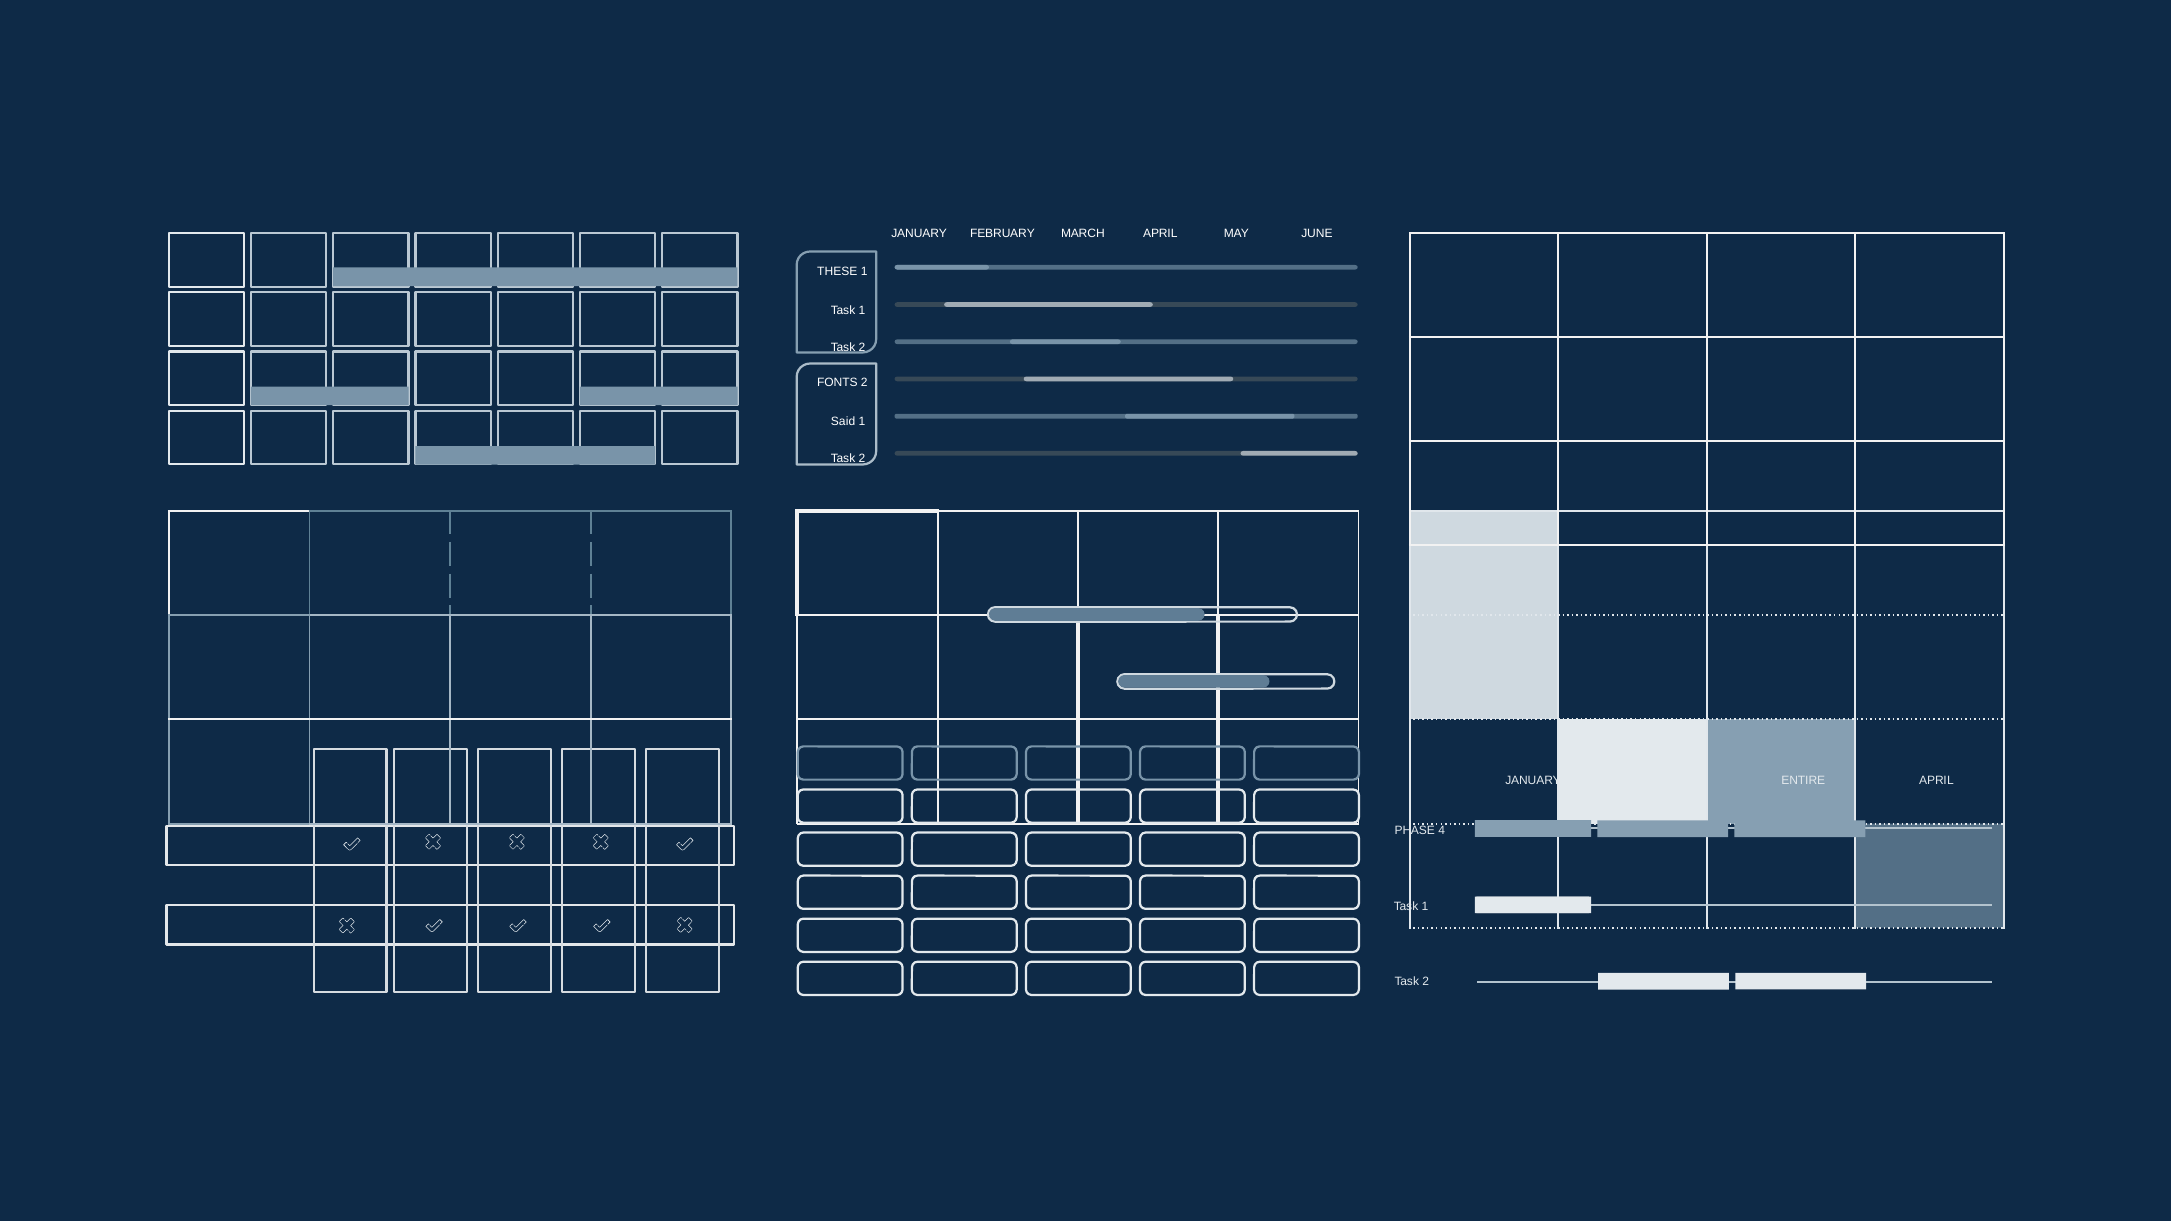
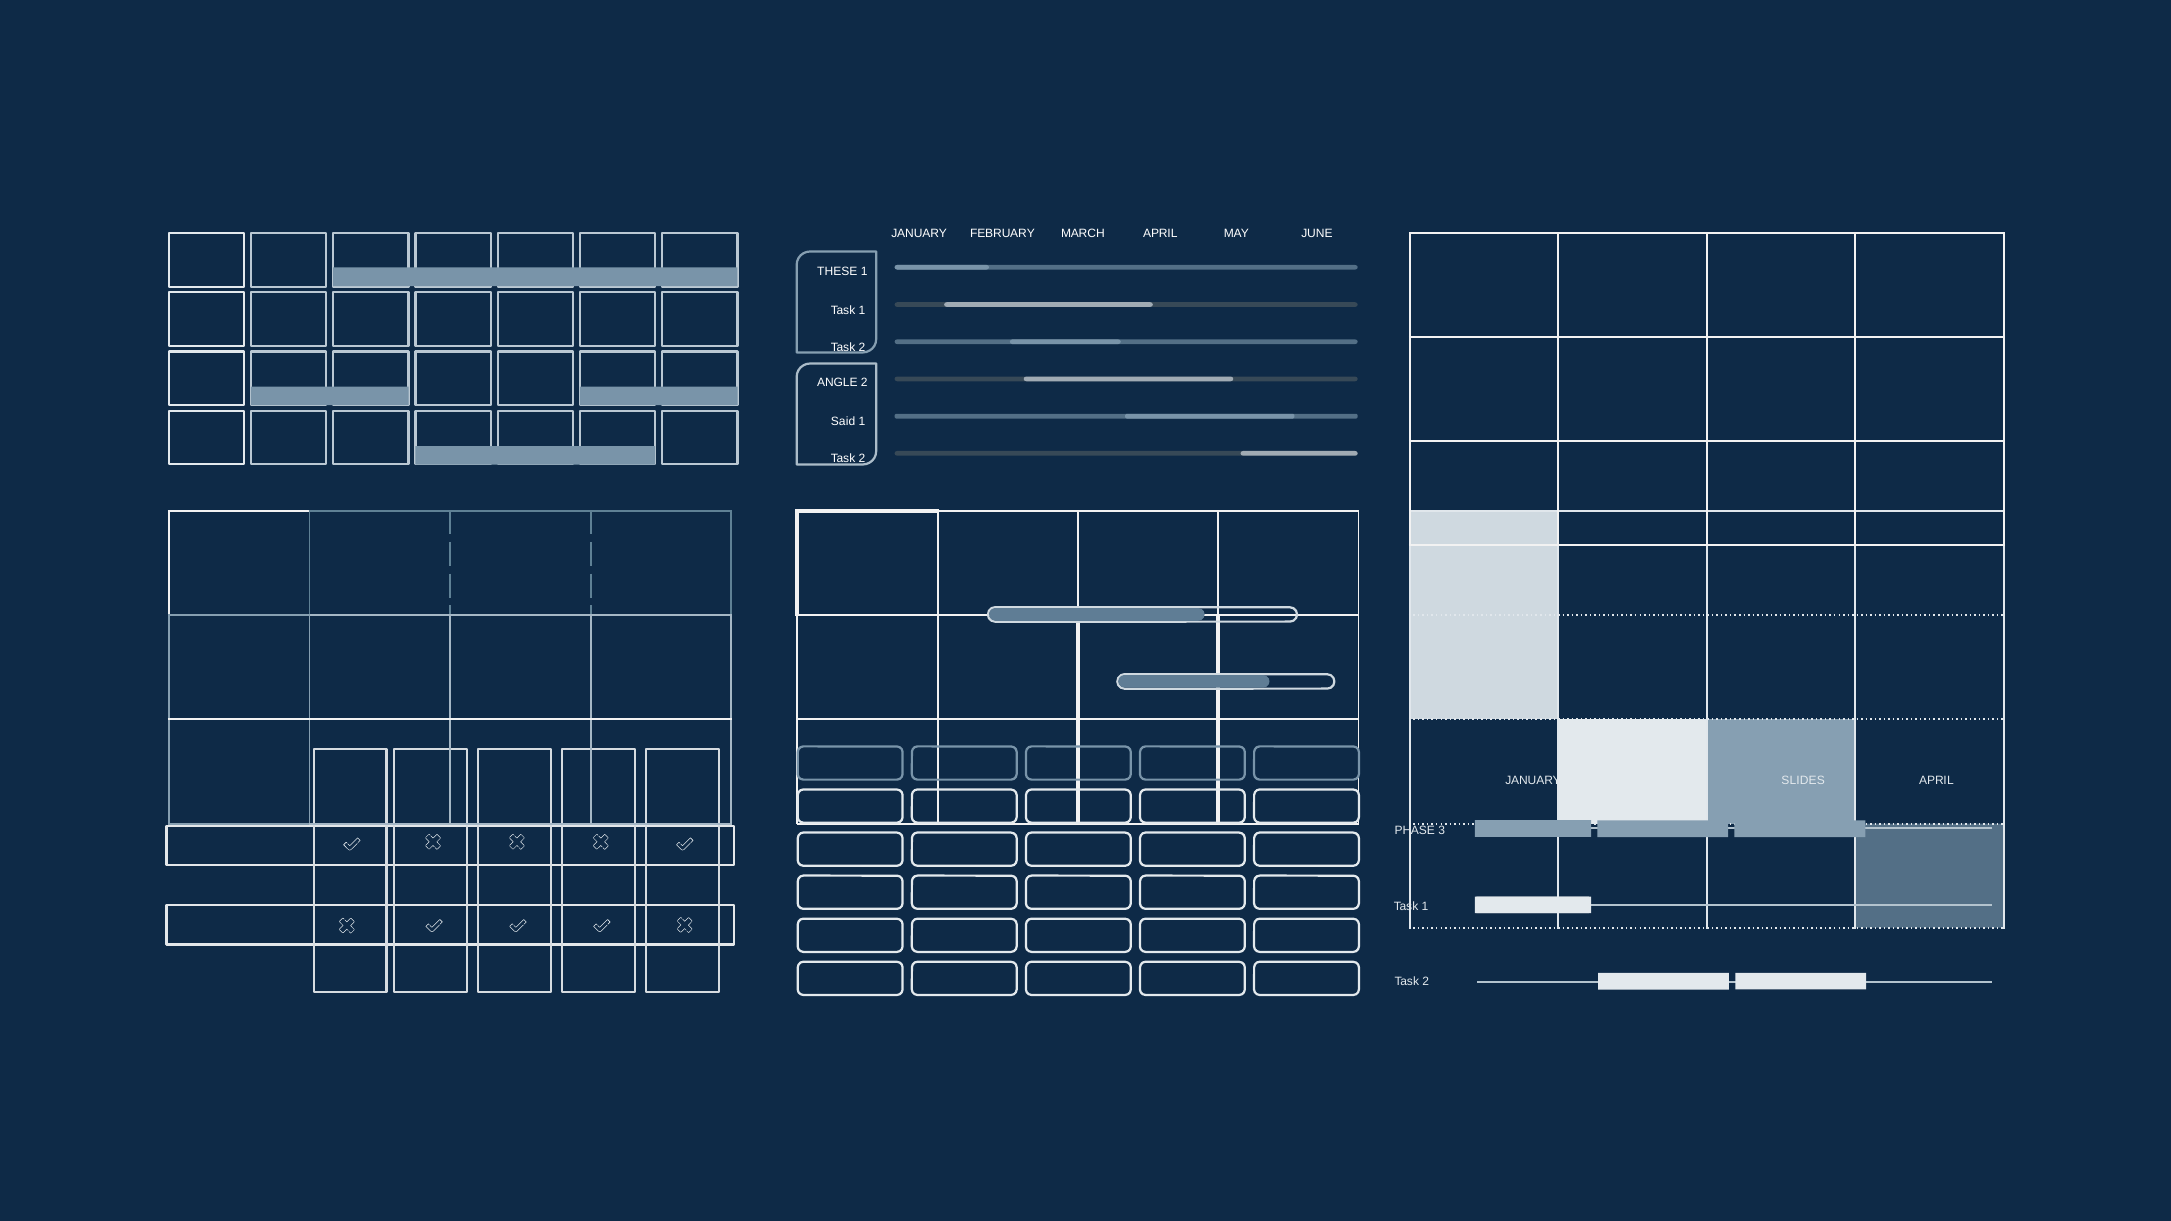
FONTS: FONTS -> ANGLE (837, 382)
ENTIRE: ENTIRE -> SLIDES (1803, 781)
4: 4 -> 3 (1442, 831)
